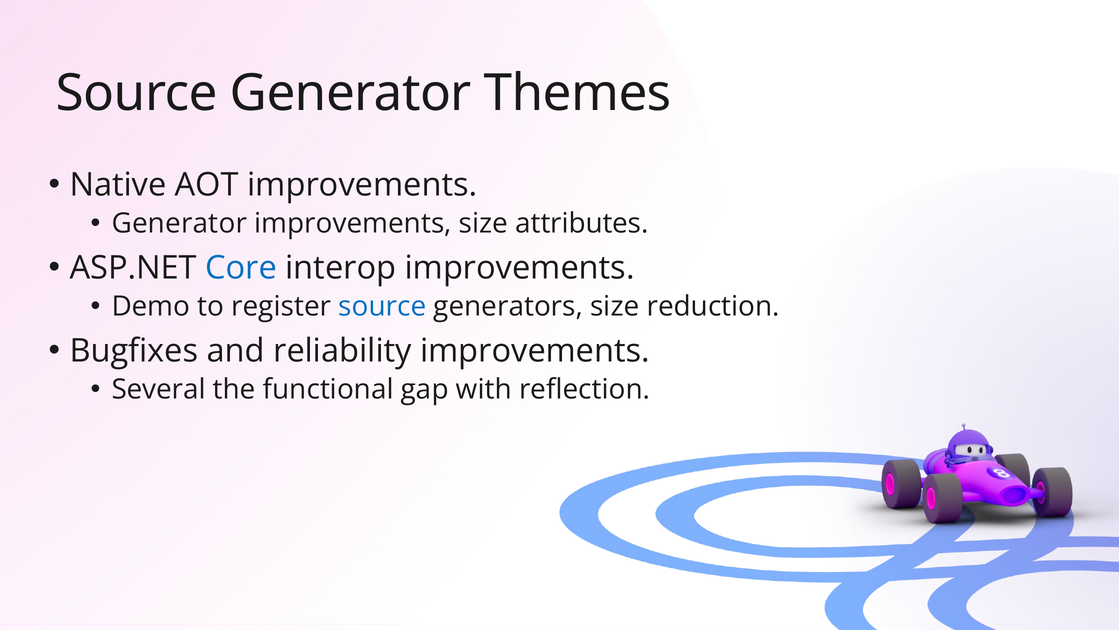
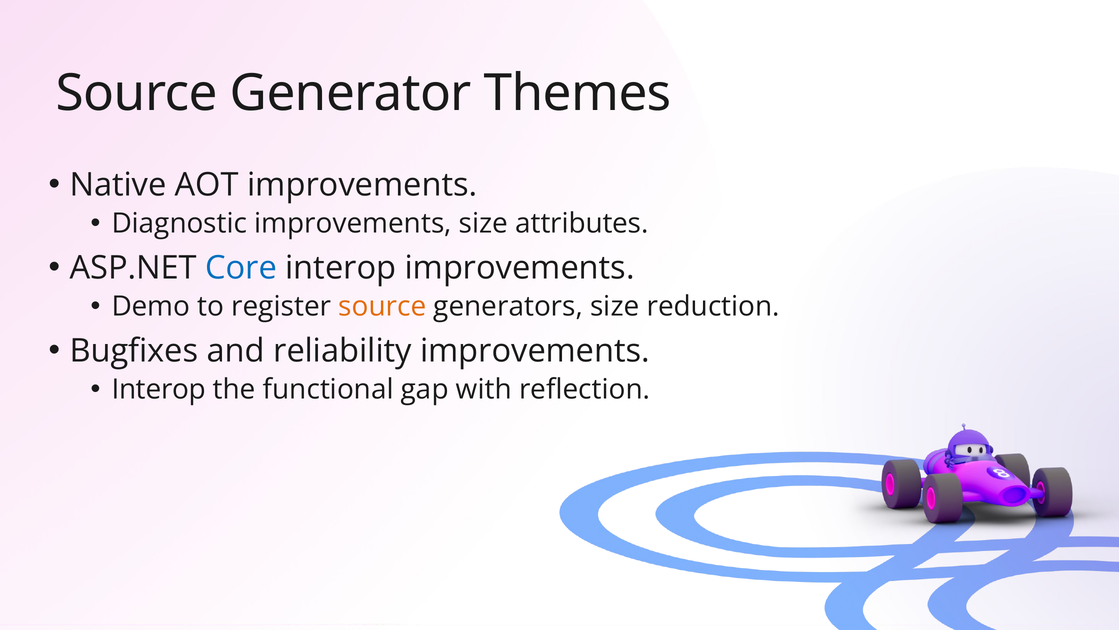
Generator: Generator -> Diagnostic (179, 223)
source colour: blue -> orange (382, 306)
Several: Several -> Interop (159, 389)
